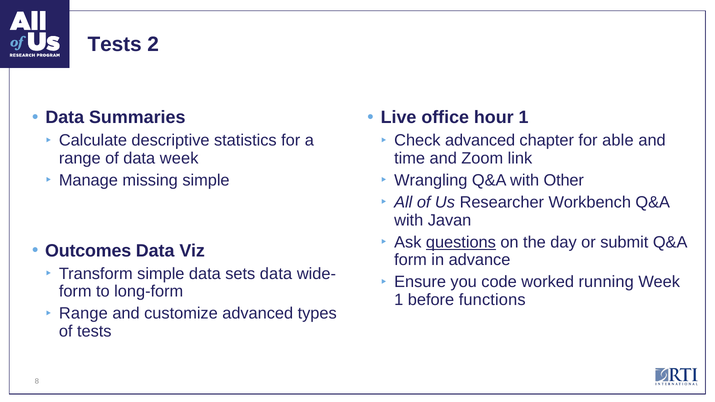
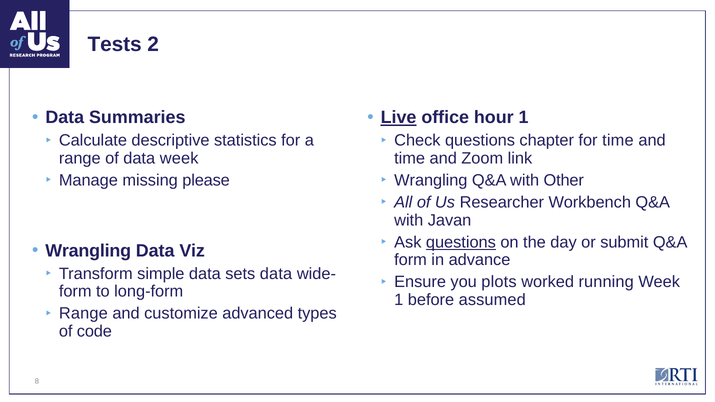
Live underline: none -> present (399, 118)
Check advanced: advanced -> questions (480, 141)
for able: able -> time (618, 141)
missing simple: simple -> please (206, 180)
Outcomes: Outcomes -> Wrangling (88, 251)
code: code -> plots (499, 282)
functions: functions -> assumed (492, 300)
of tests: tests -> code (94, 331)
